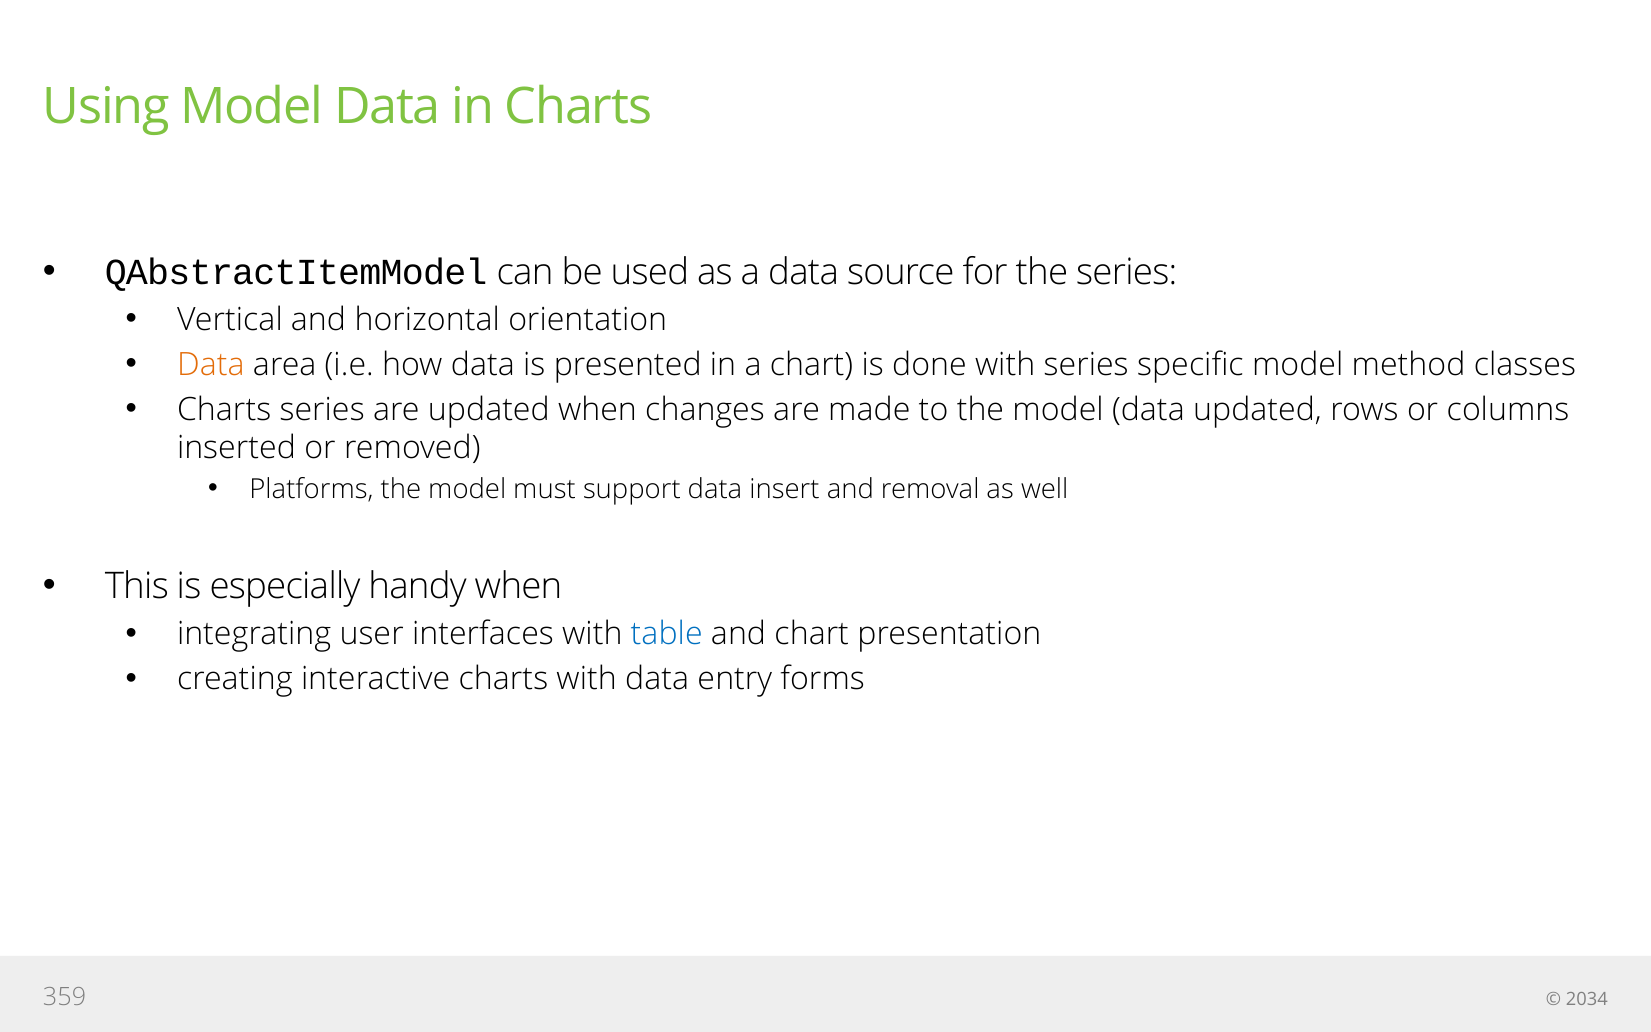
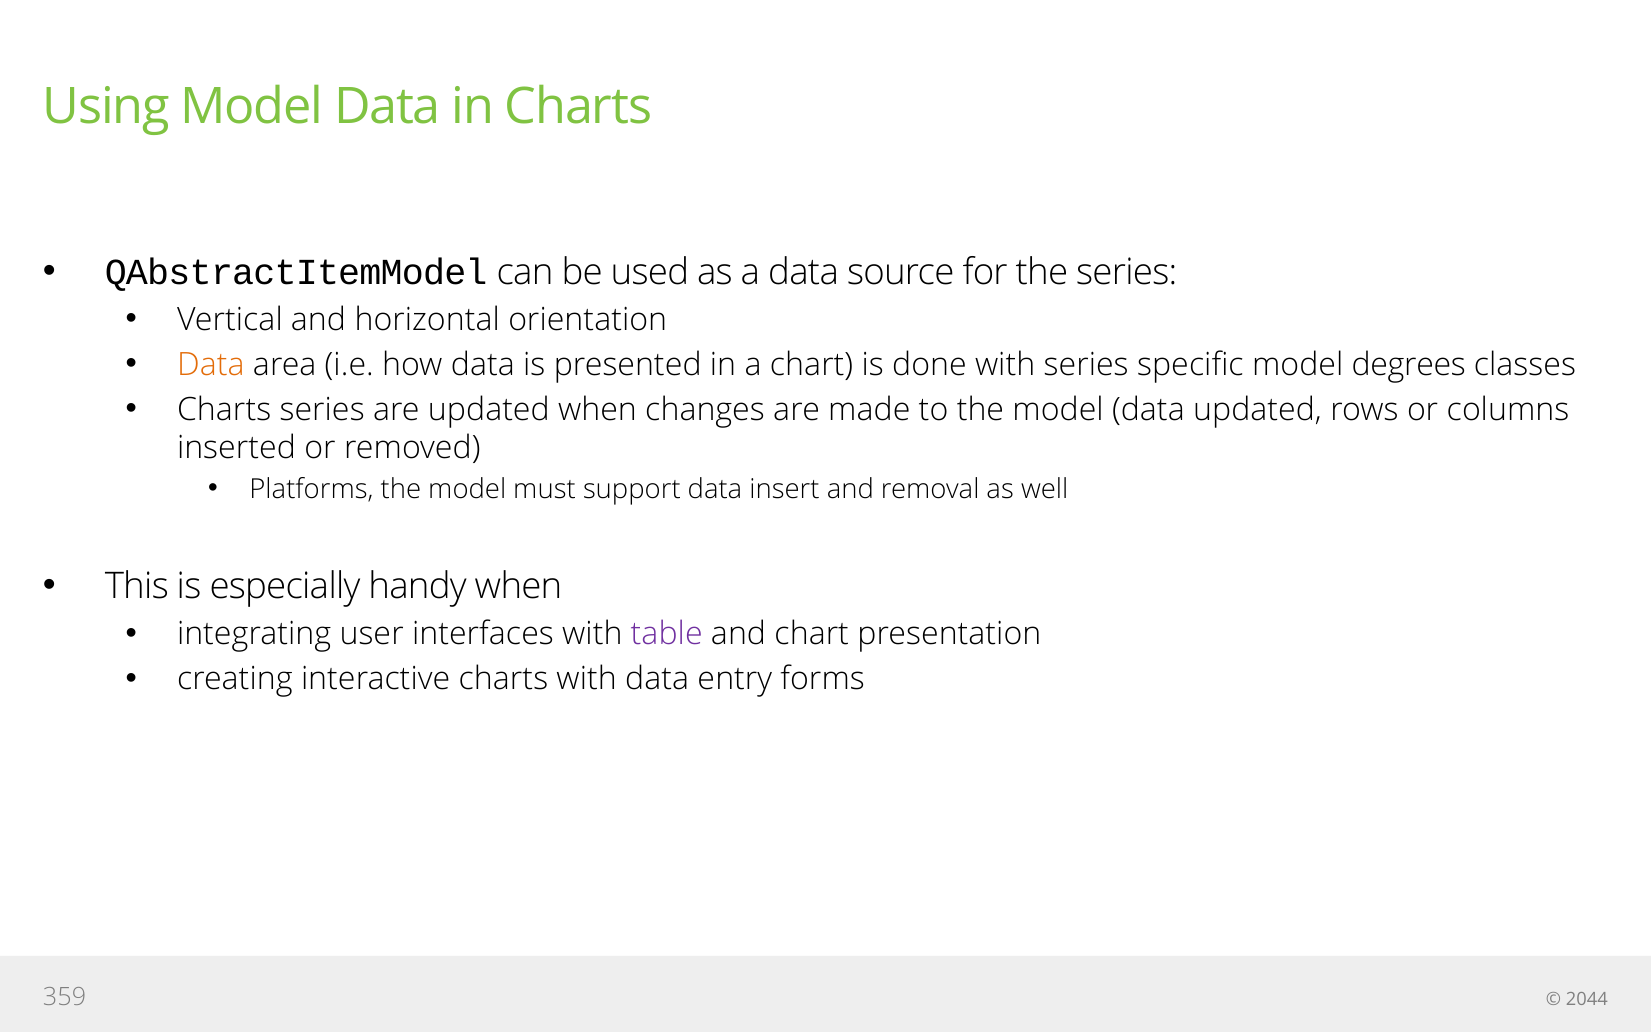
method: method -> degrees (1409, 364)
table colour: blue -> purple (667, 634)
2034: 2034 -> 2044 (1587, 999)
